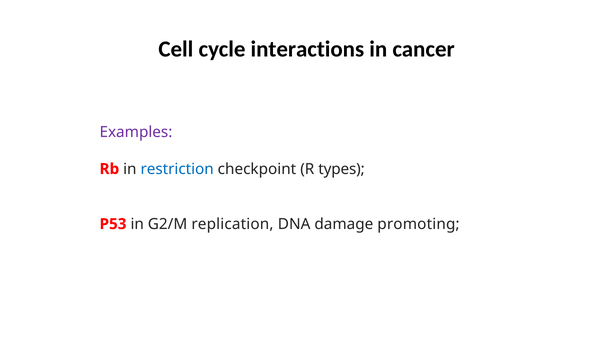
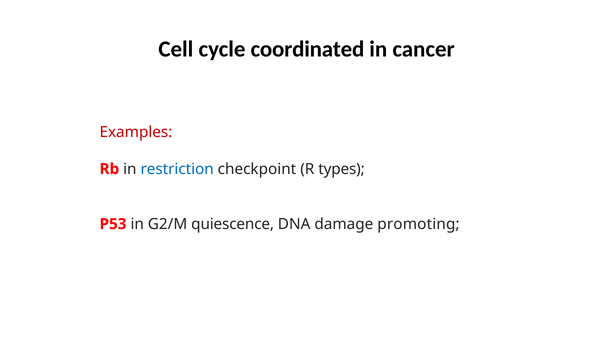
interactions: interactions -> coordinated (307, 49)
Examples colour: purple -> red (136, 132)
replication: replication -> quiescence (233, 224)
